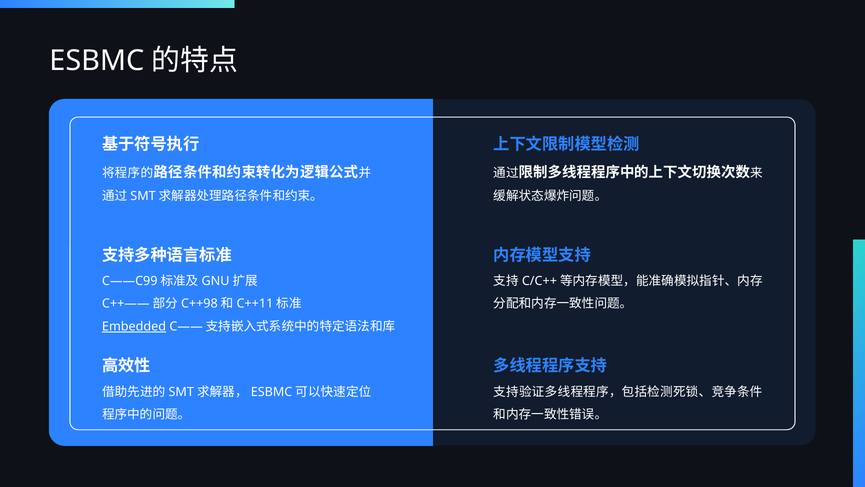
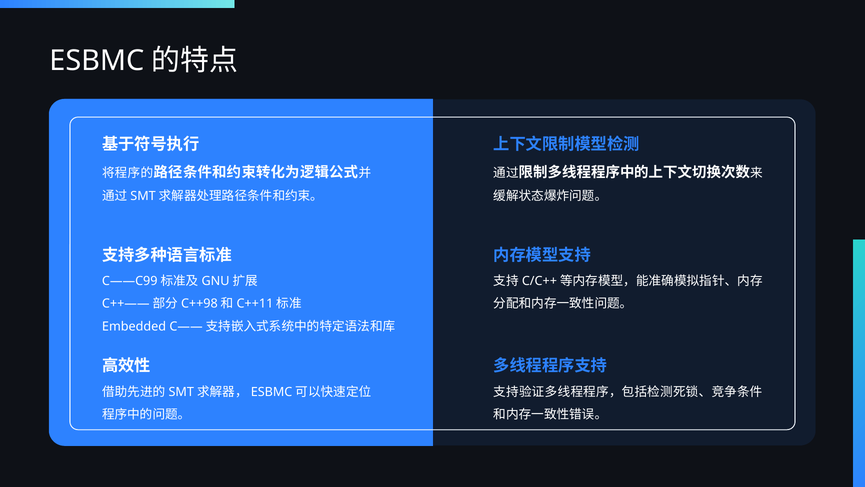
Embedded underline: present -> none (134, 326)
